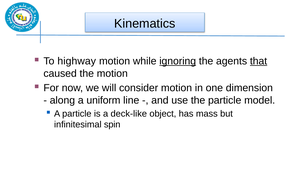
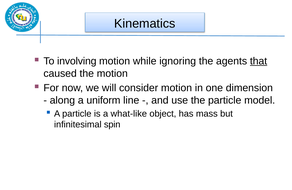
highway: highway -> involving (77, 61)
ignoring underline: present -> none (178, 61)
deck-like: deck-like -> what-like (129, 114)
